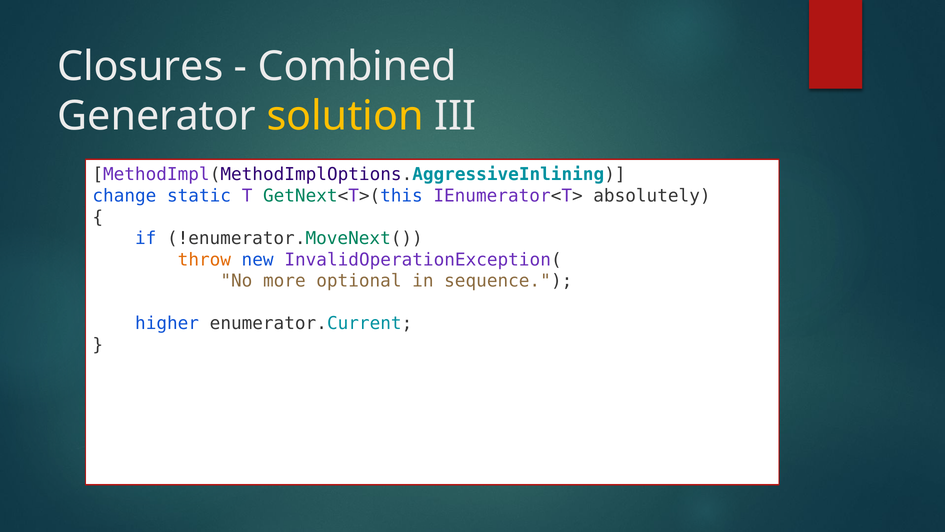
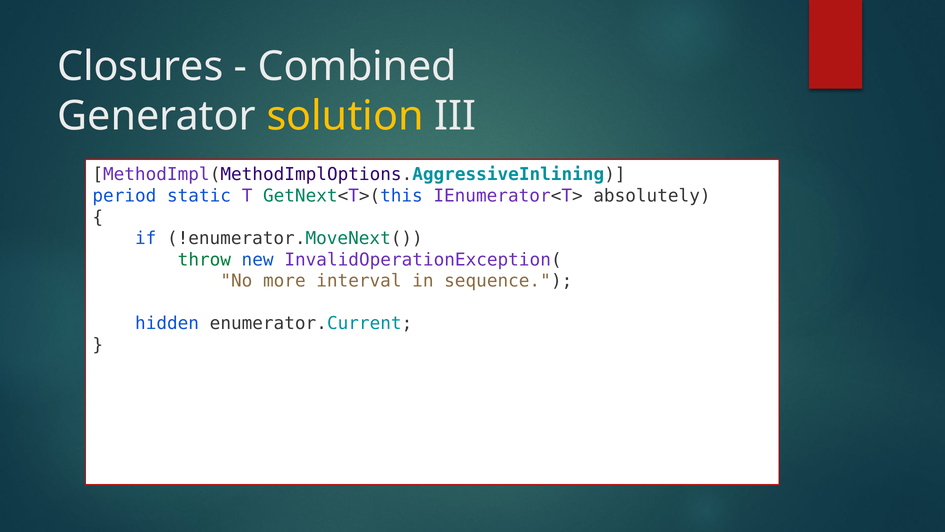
change: change -> period (124, 196)
throw colour: orange -> green (204, 260)
optional: optional -> interval (359, 281)
higher: higher -> hidden (167, 323)
